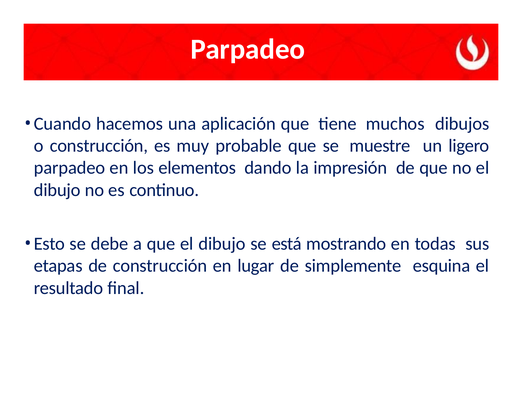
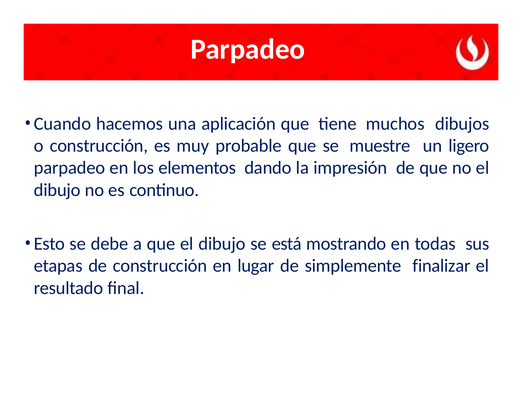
esquina: esquina -> finalizar (442, 266)
